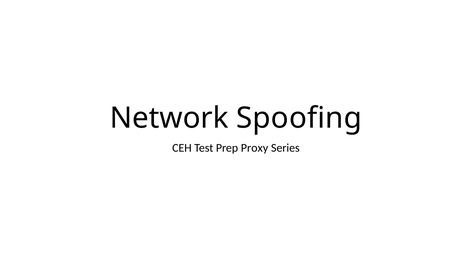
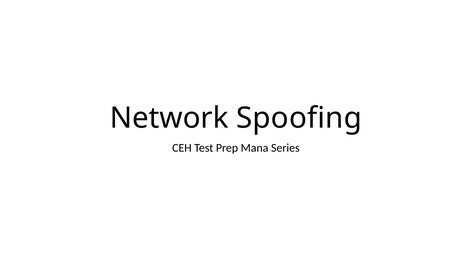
Proxy: Proxy -> Mana (255, 148)
